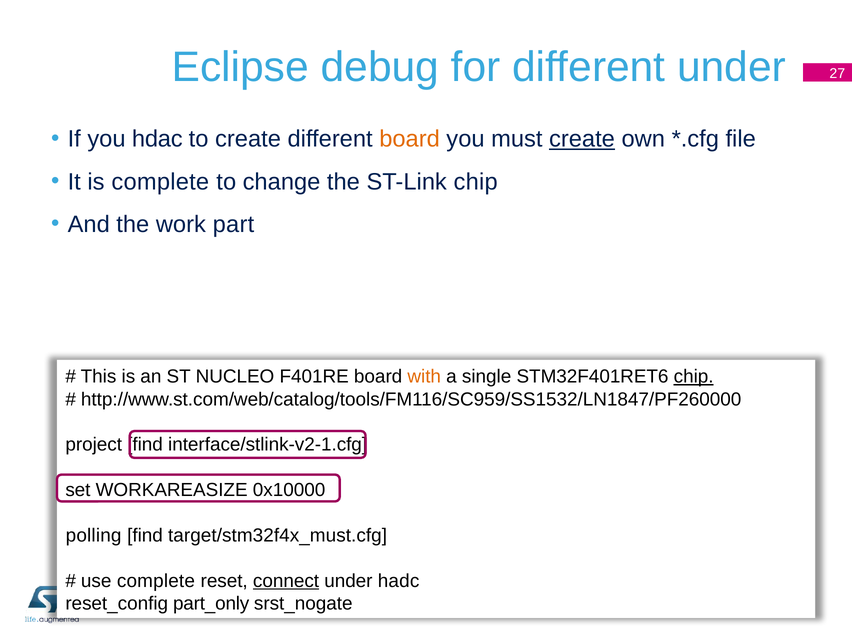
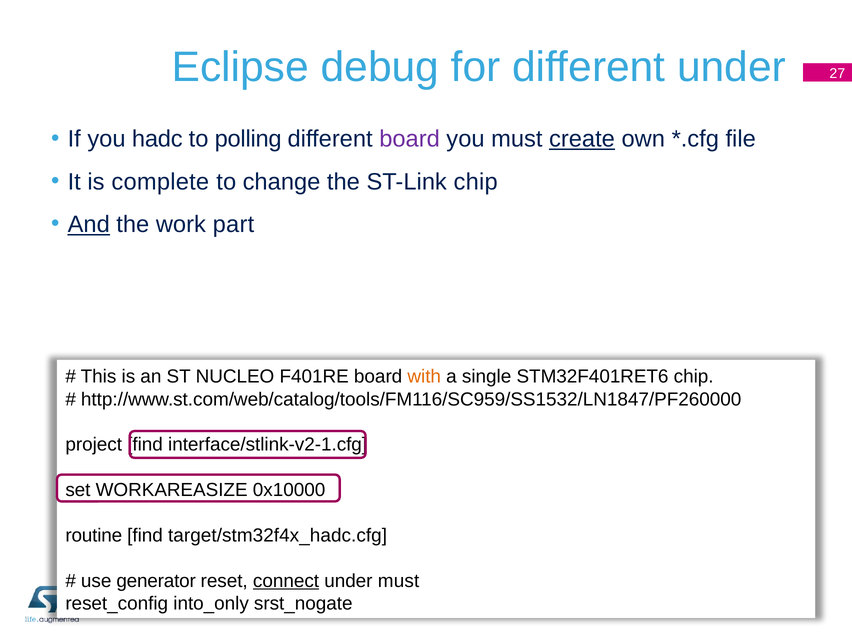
hdac: hdac -> hadc (157, 139)
to create: create -> polling (248, 139)
board colour: orange -> purple (410, 139)
And underline: none -> present (89, 224)
chip underline: present -> none (694, 377)
polling: polling -> routine (94, 536)
target/stm32f4x_must.cfg: target/stm32f4x_must.cfg -> target/stm32f4x_hadc.cfg (278, 536)
use complete: complete -> generator (156, 581)
under hadc: hadc -> must (399, 581)
part_only: part_only -> into_only (211, 604)
